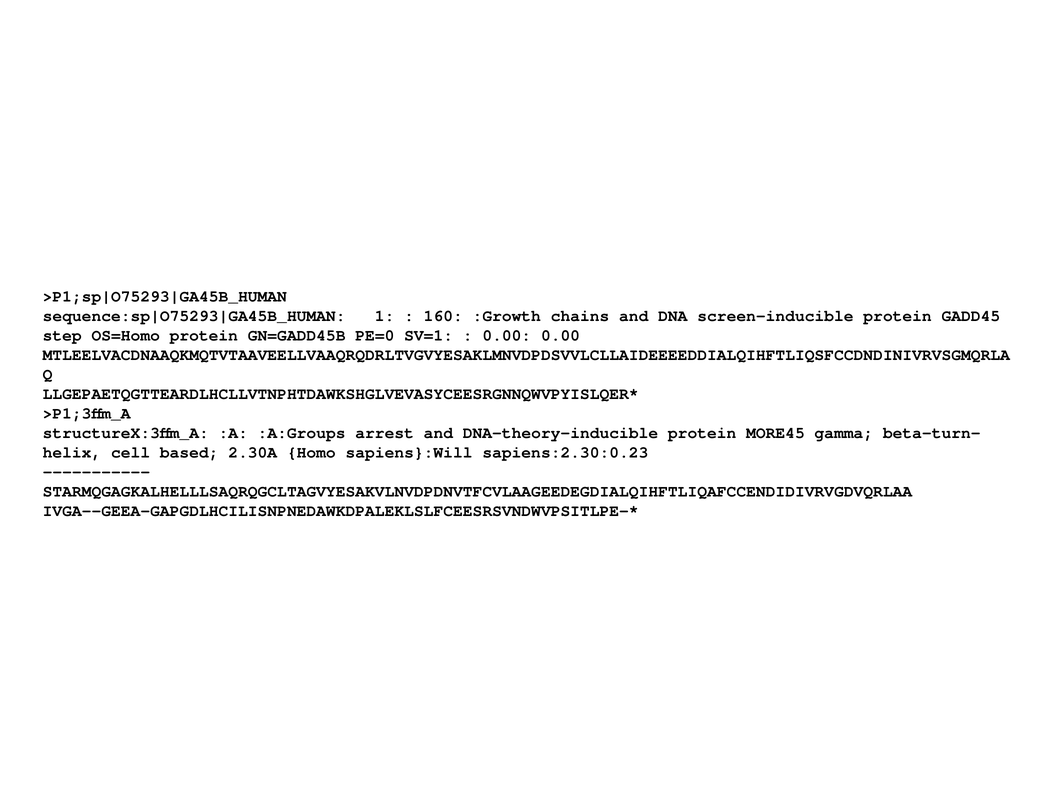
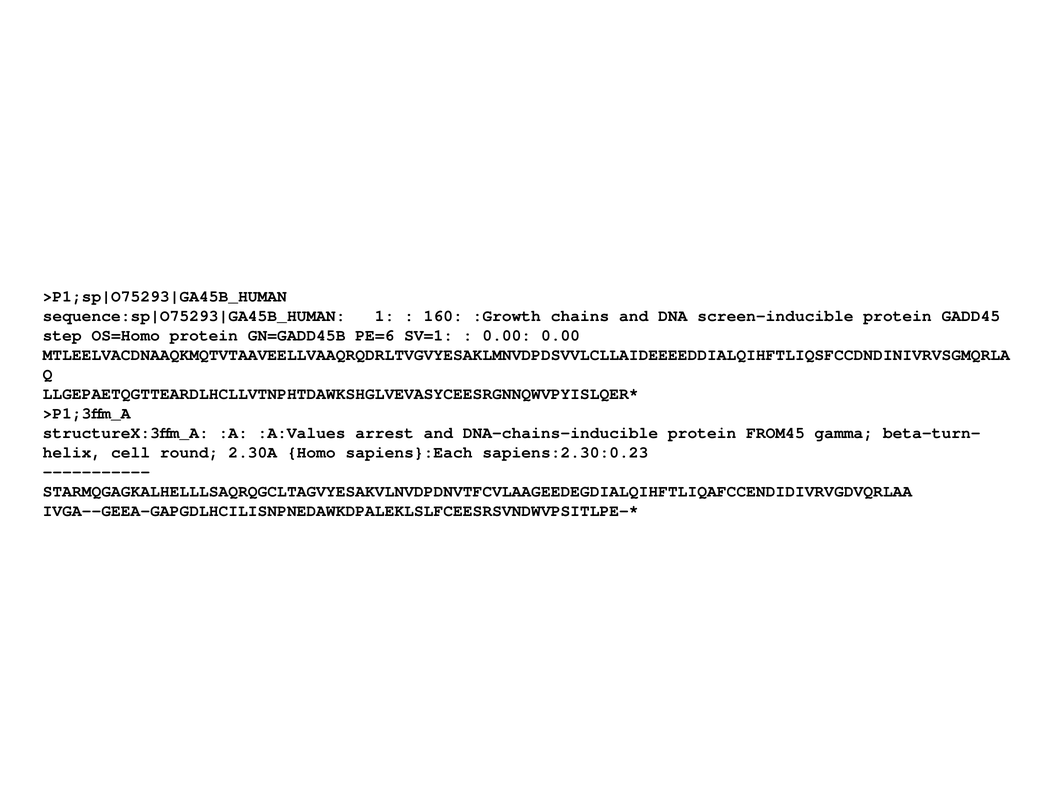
PE=0: PE=0 -> PE=6 (375, 336)
:A:Groups: :A:Groups -> :A:Values (302, 433)
DNA-theory-inducible: DNA-theory-inducible -> DNA-chains-inducible (560, 433)
MORE45: MORE45 -> FROM45 (775, 433)
based: based -> round (189, 453)
sapiens}:Will: sapiens}:Will -> sapiens}:Each (409, 453)
